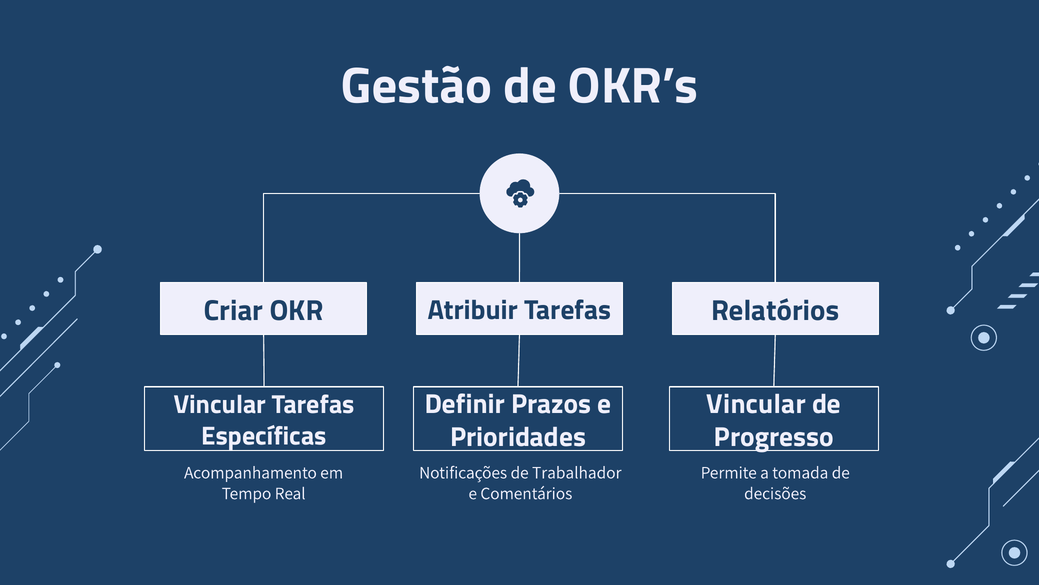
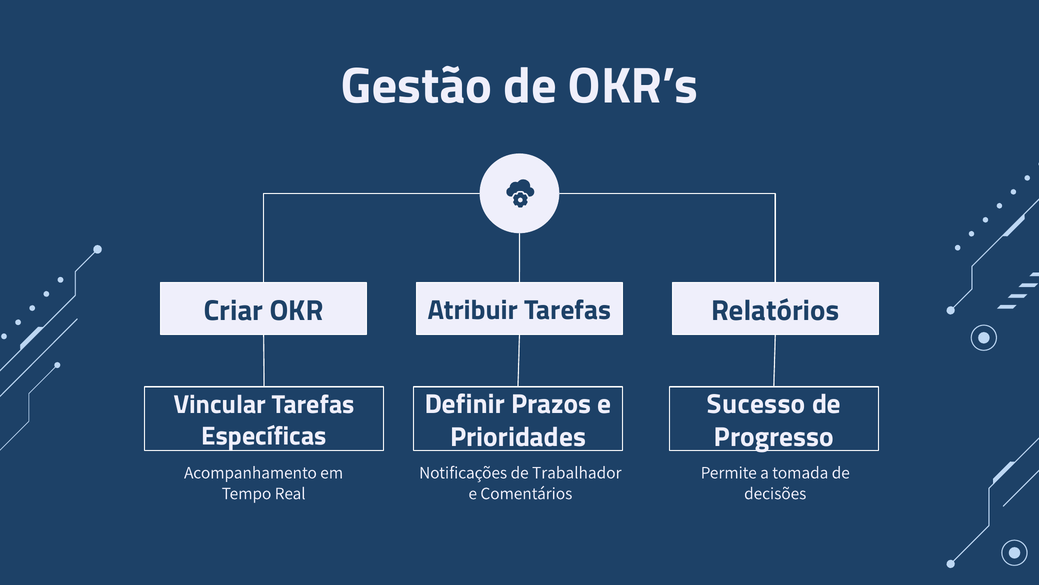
Vincular: Vincular -> Sucesso (756, 404)
